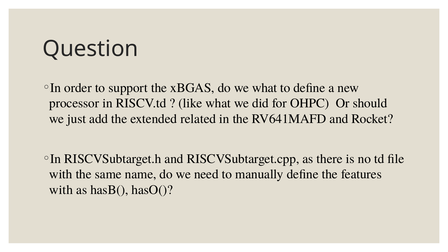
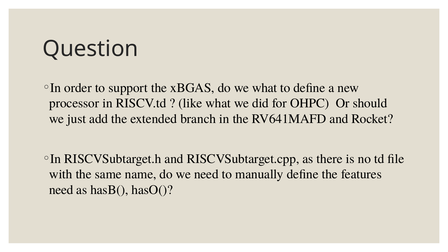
related: related -> branch (198, 119)
with: with -> need (61, 190)
